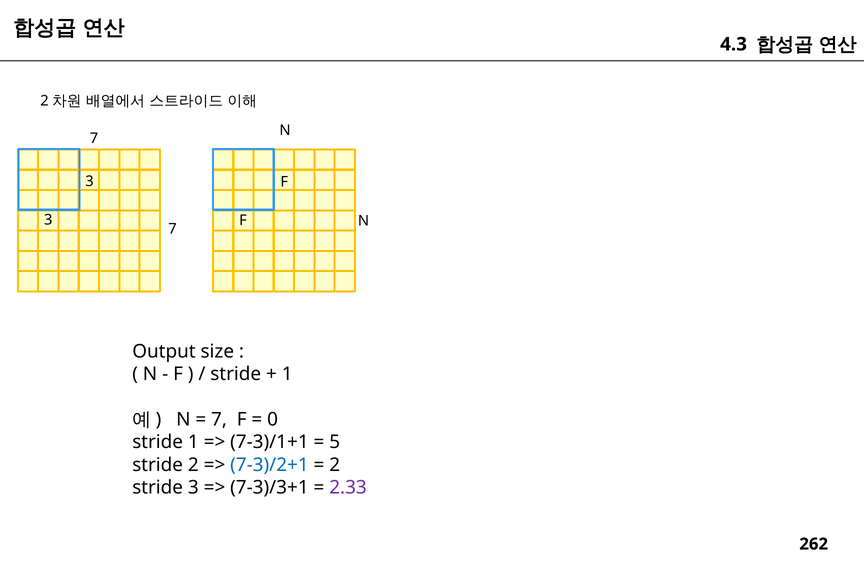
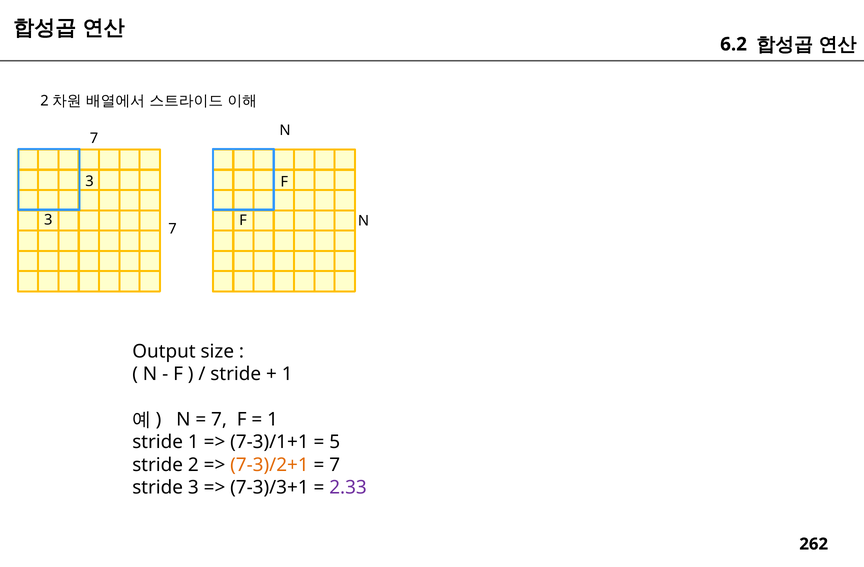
4.3: 4.3 -> 6.2 (734, 44)
0: 0 -> 1 (273, 420)
7-3)/2+1 colour: blue -> orange (269, 465)
2: 2 -> 7 (335, 465)
